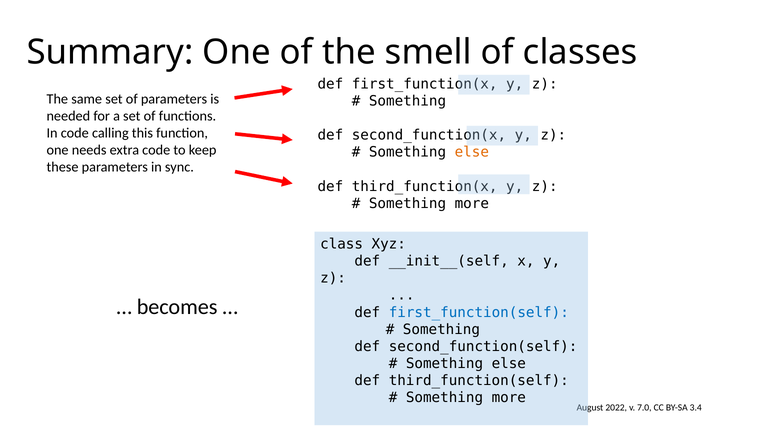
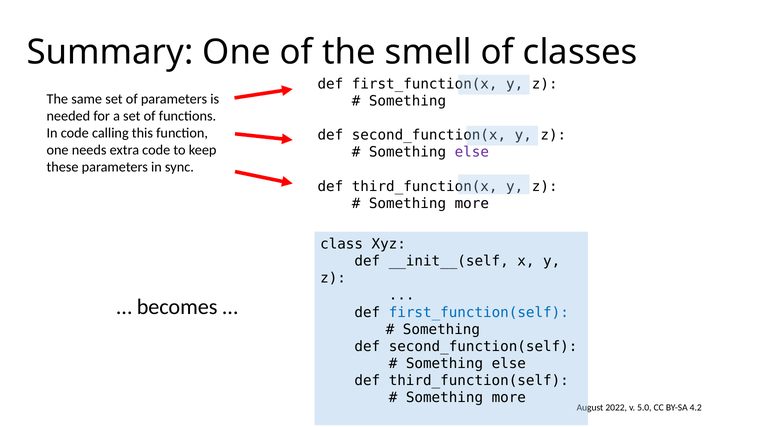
else colour: orange -> purple (472, 152)
7.0: 7.0 -> 5.0 (644, 408)
3.4: 3.4 -> 4.2 (696, 408)
